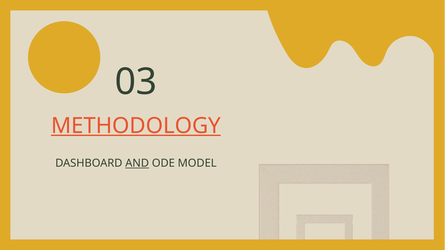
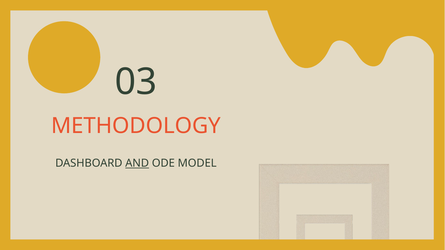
METHODOLOGY underline: present -> none (136, 126)
